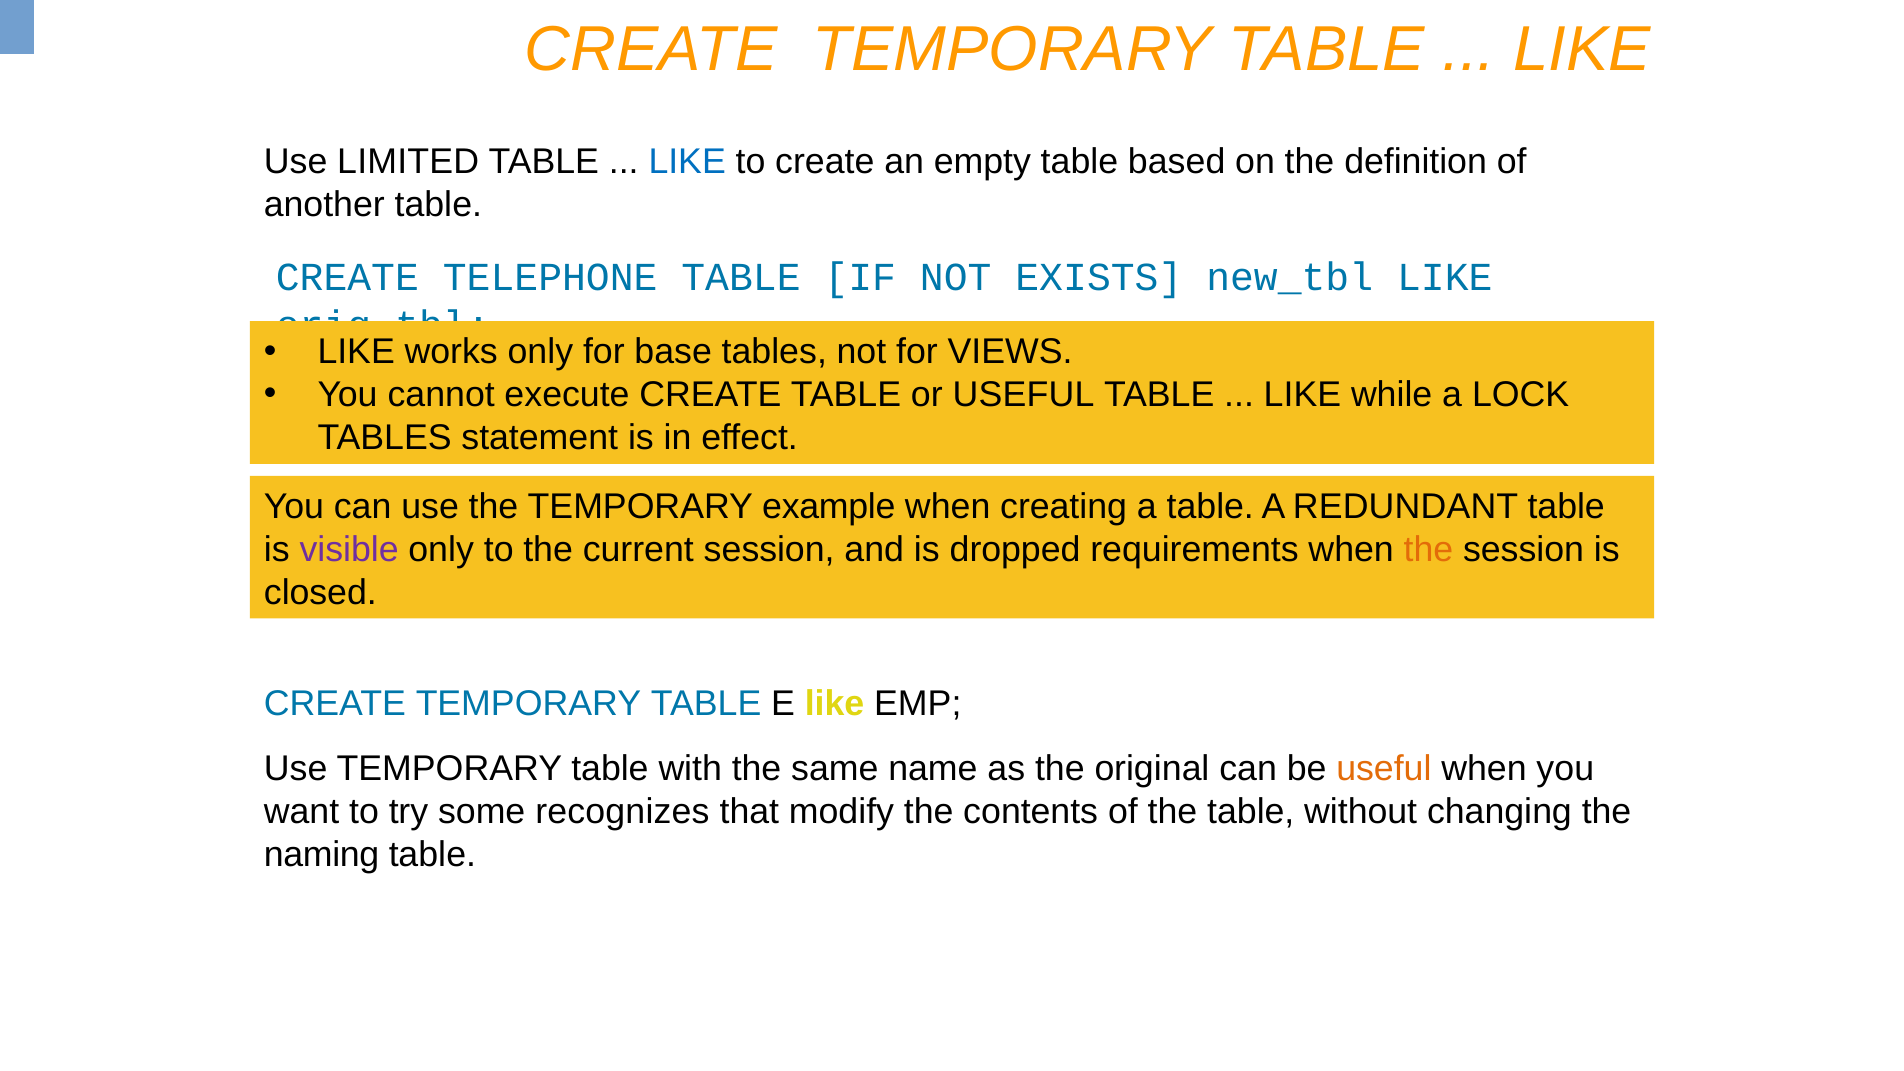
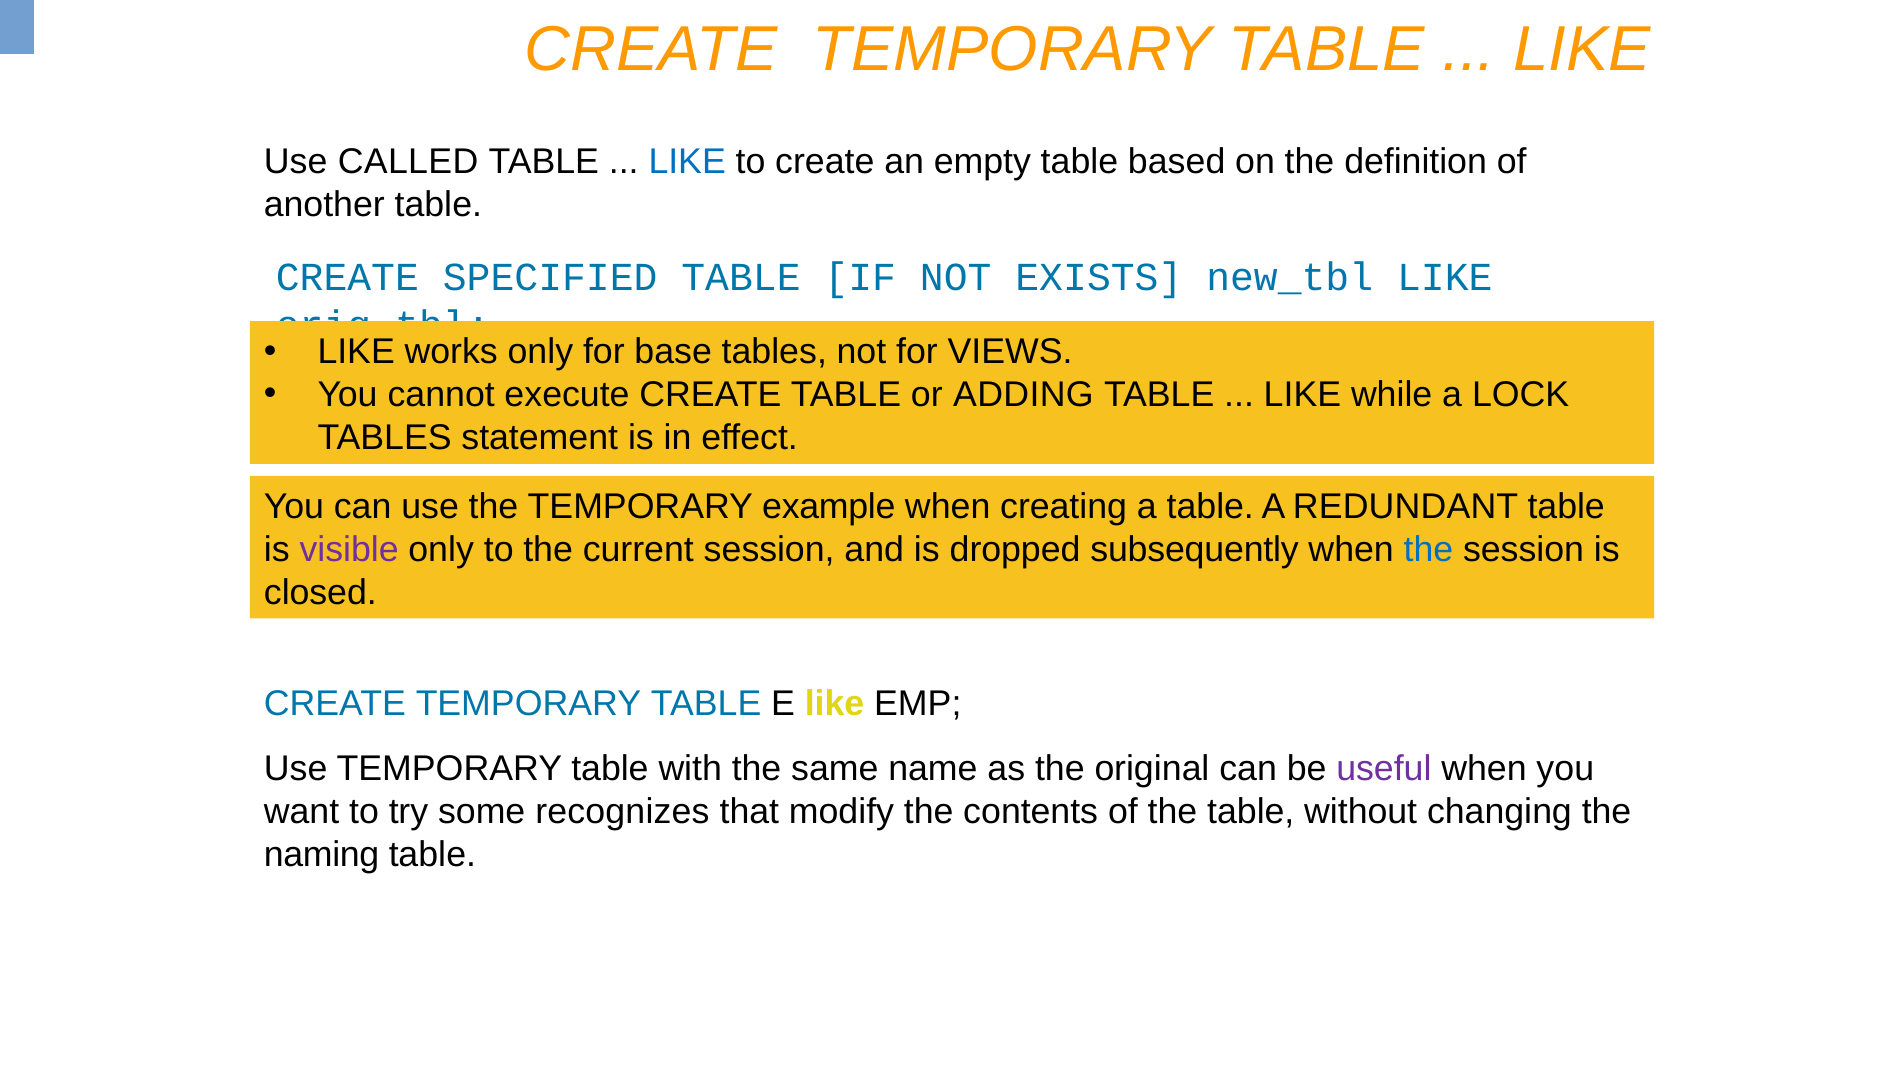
LIMITED: LIMITED -> CALLED (408, 162)
TELEPHONE: TELEPHONE -> SPECIFIED (550, 278)
or USEFUL: USEFUL -> ADDING (1023, 395)
requirements: requirements -> subsequently (1195, 550)
the colour: orange -> blue (1428, 550)
useful colour: orange -> purple (1384, 769)
